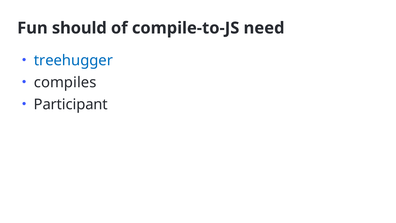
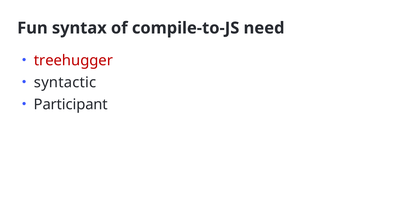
should: should -> syntax (79, 28)
treehugger colour: blue -> red (73, 60)
compiles: compiles -> syntactic (65, 82)
